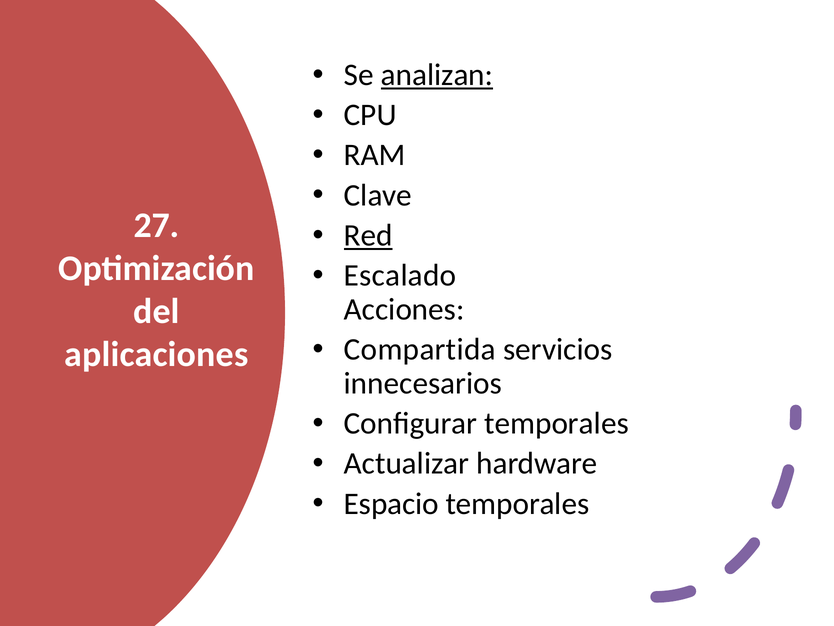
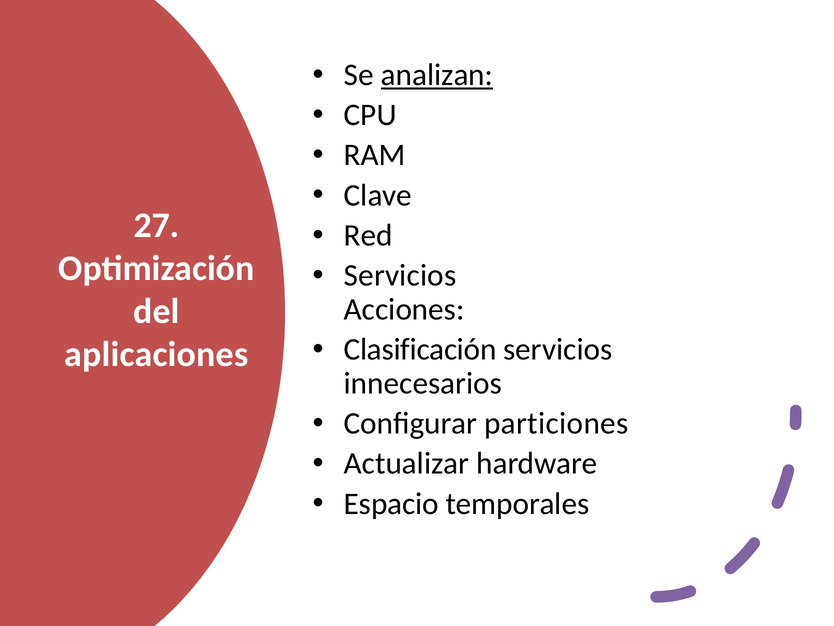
Red underline: present -> none (368, 235)
Escalado: Escalado -> Servicios (400, 275)
Compartida: Compartida -> Clasificación (420, 349)
Configurar temporales: temporales -> particiones (556, 423)
